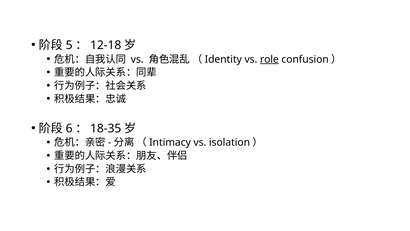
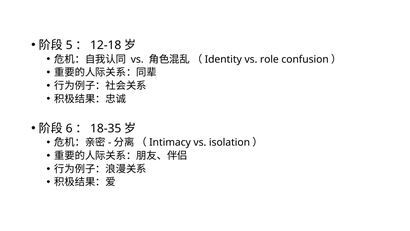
role underline: present -> none (269, 59)
